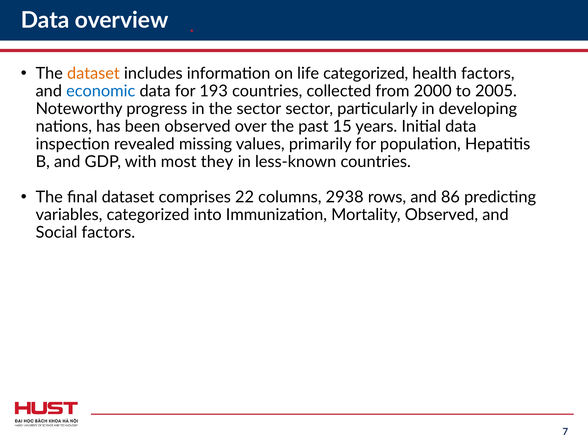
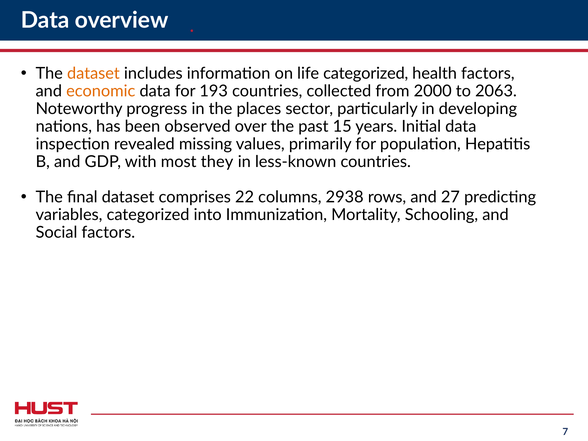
economic colour: blue -> orange (101, 91)
2005: 2005 -> 2063 (496, 91)
the sector: sector -> places (259, 109)
86: 86 -> 27 (450, 197)
Mortality Observed: Observed -> Schooling (441, 215)
